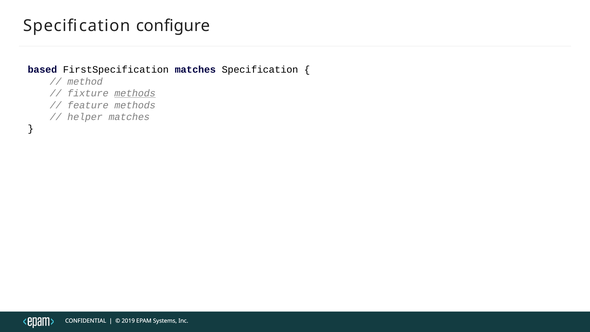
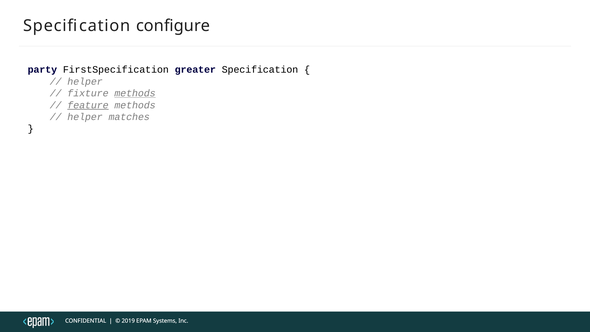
based: based -> party (42, 70)
FirstSpecification matches: matches -> greater (195, 70)
method: method -> helper (85, 81)
feature underline: none -> present (88, 105)
